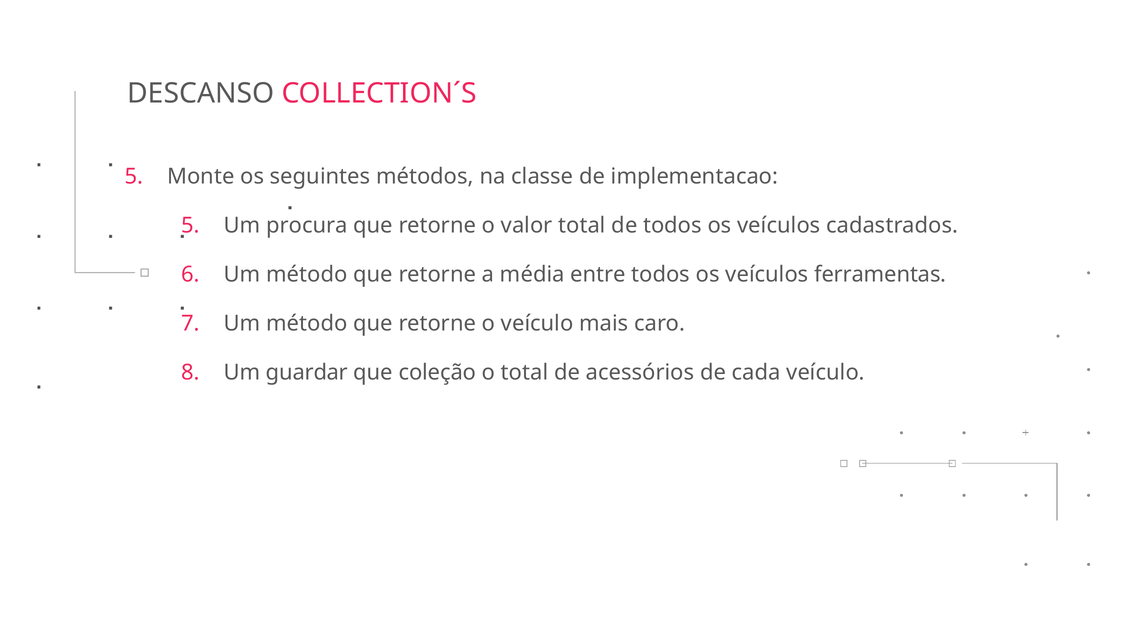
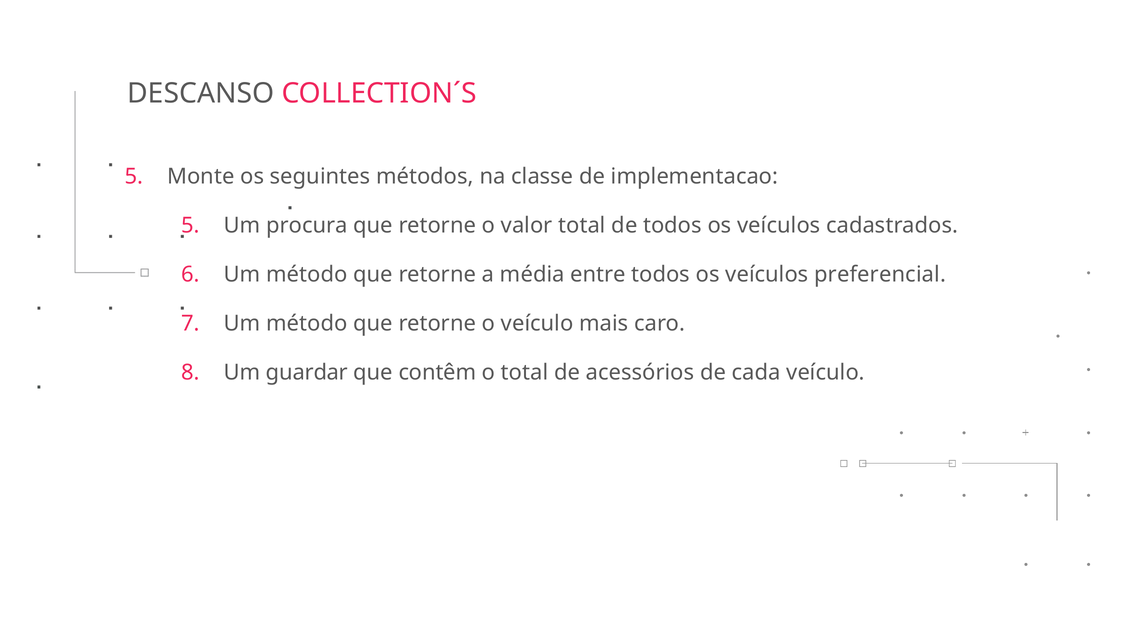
ferramentas: ferramentas -> preferencial (880, 275)
coleção: coleção -> contêm (437, 373)
